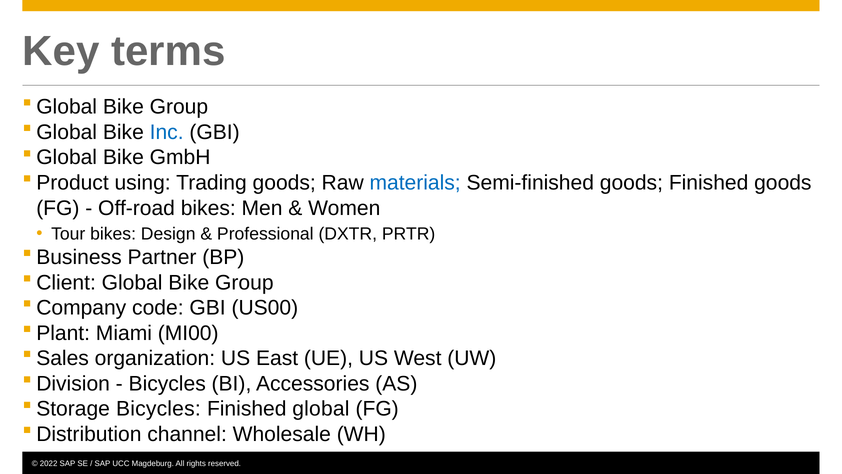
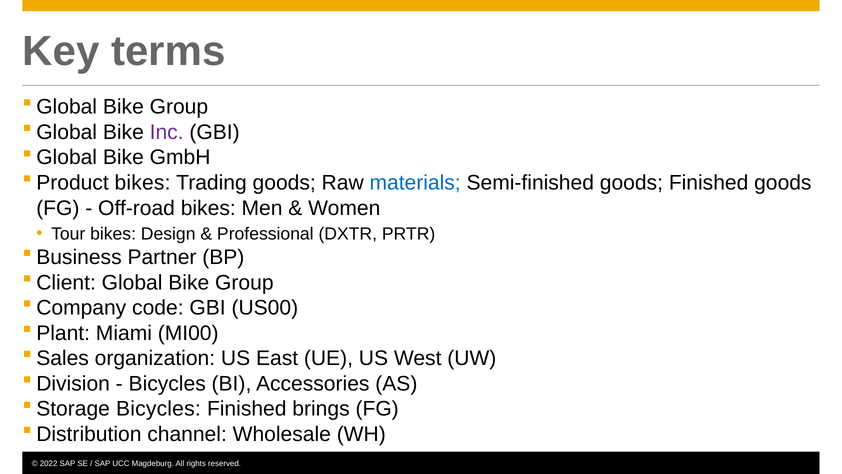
Inc colour: blue -> purple (167, 132)
using: using -> bikes (143, 183)
Finished global: global -> brings (321, 409)
